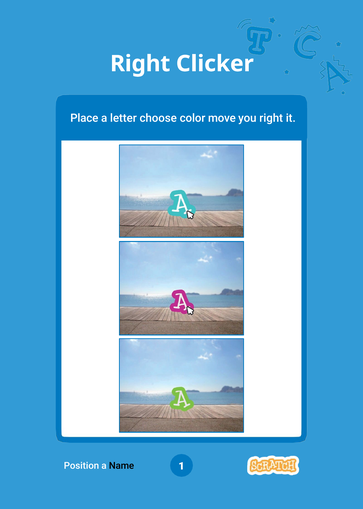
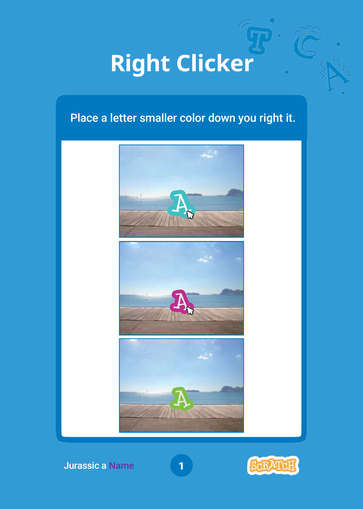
choose: choose -> smaller (158, 118)
move: move -> down (222, 118)
Position: Position -> Jurassic (82, 465)
Name colour: black -> purple (122, 465)
